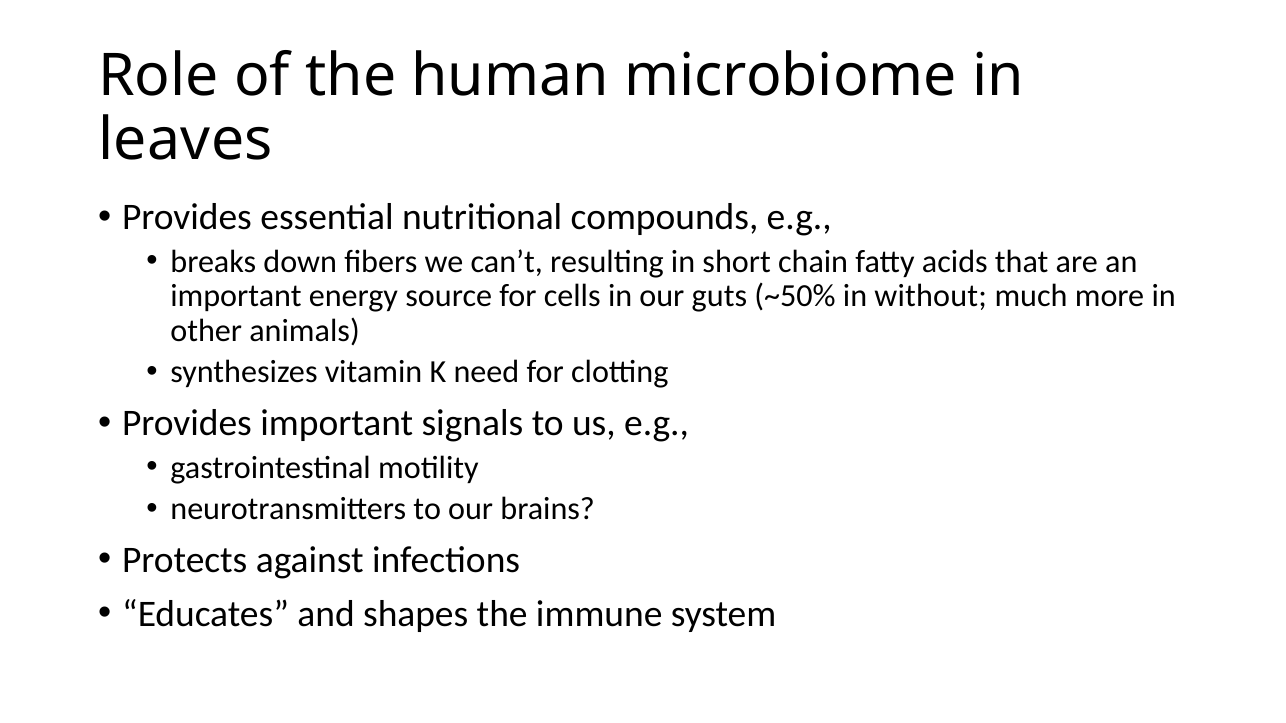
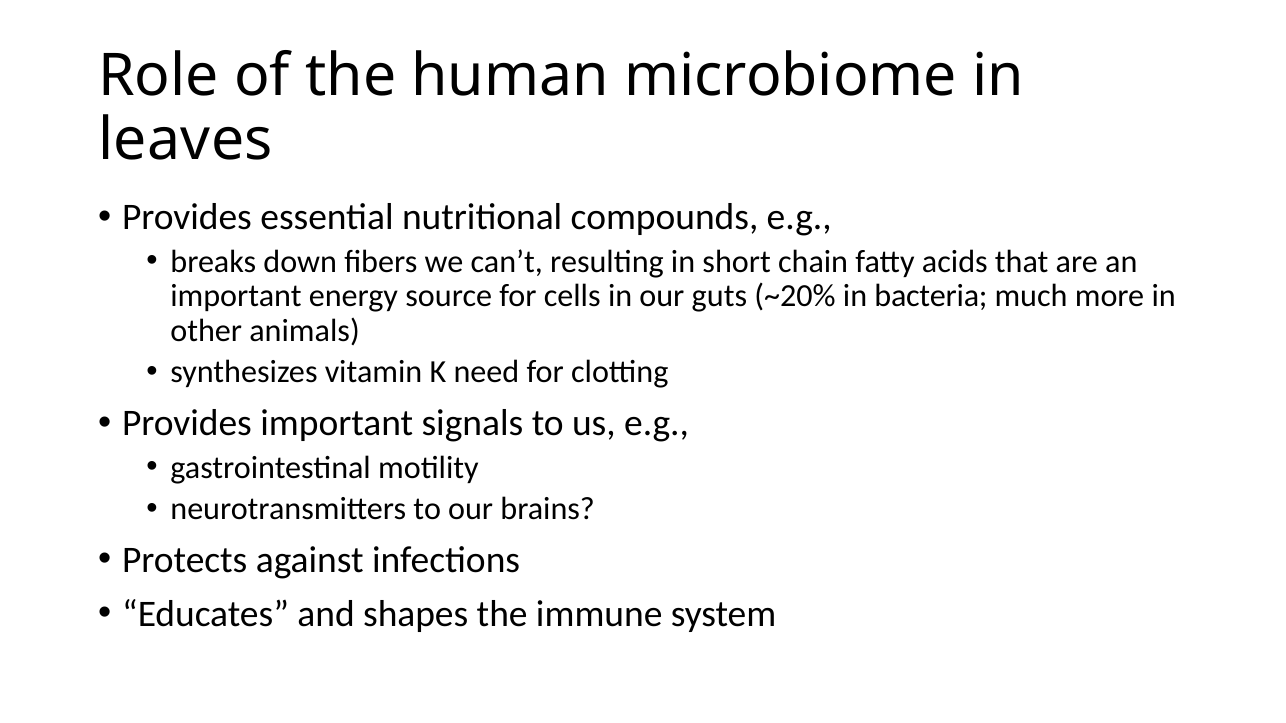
~50%: ~50% -> ~20% (795, 296)
without: without -> bacteria (931, 296)
